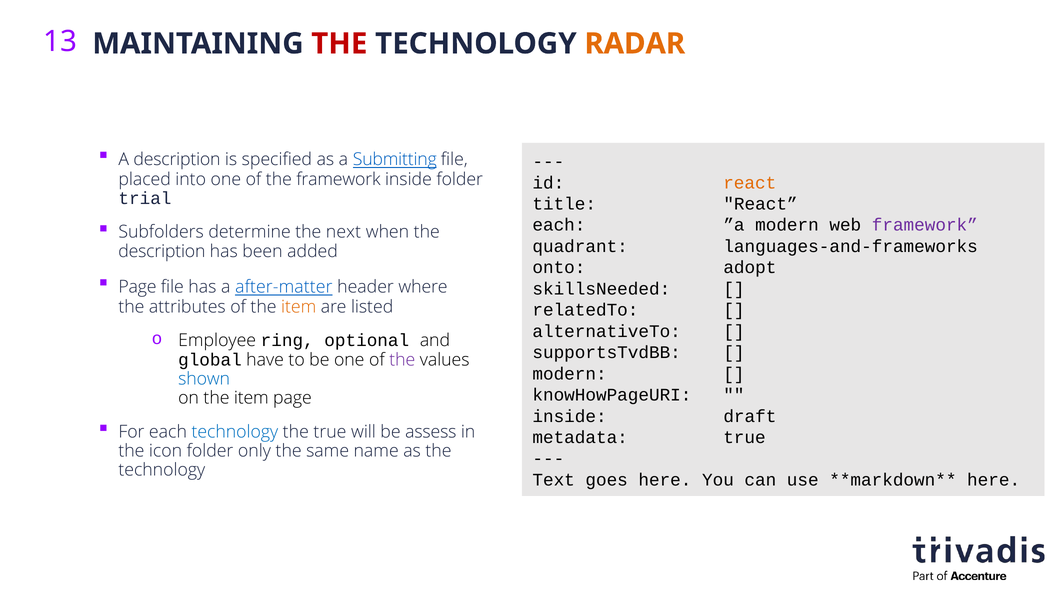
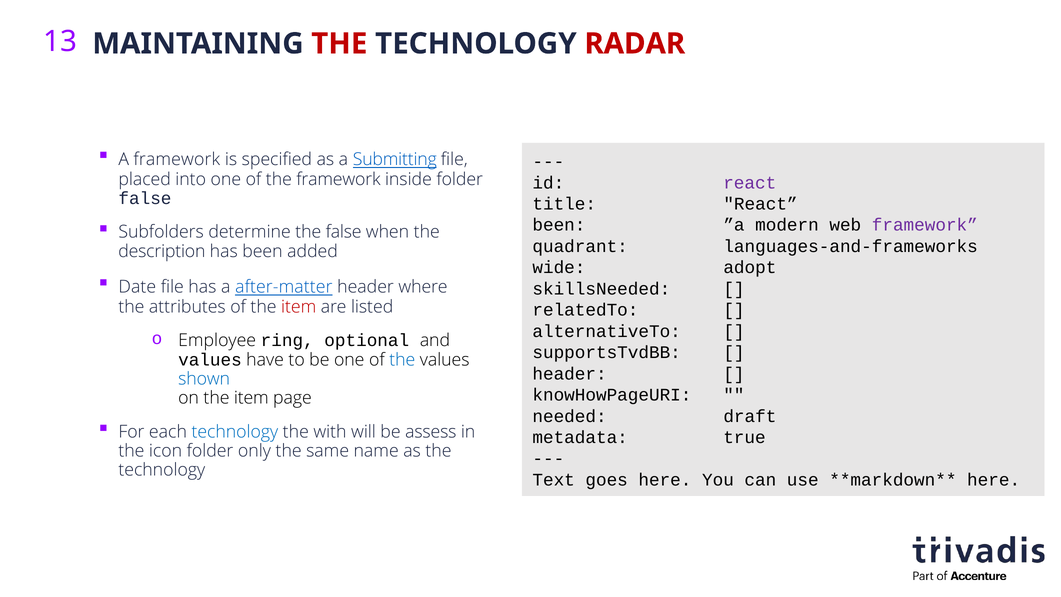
RADAR colour: orange -> red (635, 44)
A description: description -> framework (177, 160)
react colour: orange -> purple (750, 183)
trial: trial -> false (145, 198)
each: each -> been (559, 225)
the next: next -> false (344, 232)
onto: onto -> wide (559, 268)
Page: Page -> Date (137, 287)
item colour: orange -> red (299, 307)
global: global -> values (210, 360)
the colour: purple -> blue (402, 360)
modern: modern -> header (570, 374)
inside: inside -> needed (570, 416)
the true: true -> with (330, 432)
